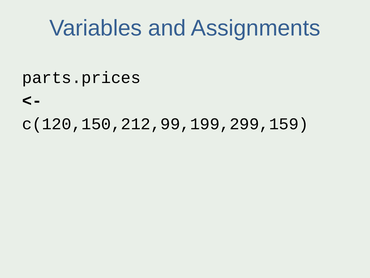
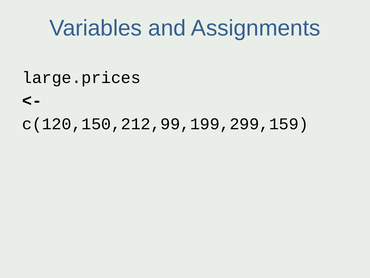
parts.prices: parts.prices -> large.prices (81, 78)
